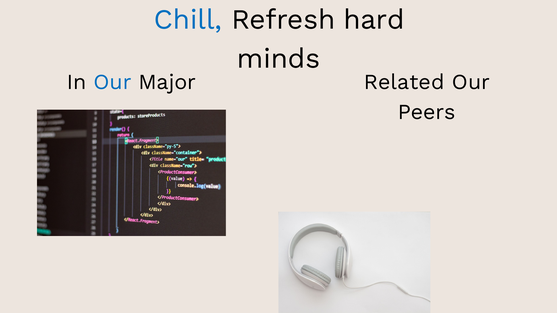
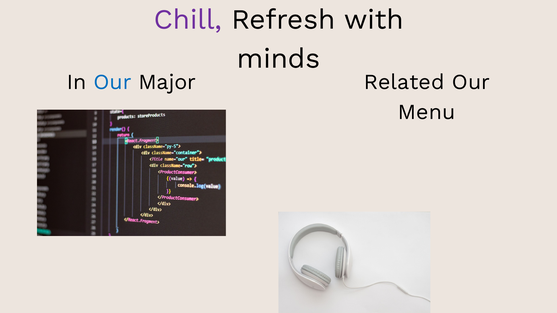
Chill colour: blue -> purple (188, 20)
hard: hard -> with (374, 20)
Peers: Peers -> Menu (427, 112)
